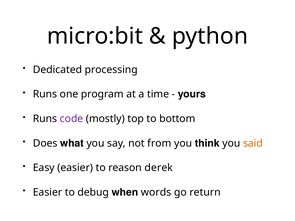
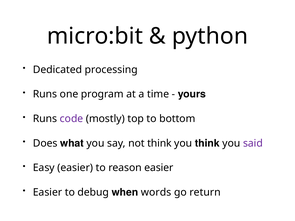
not from: from -> think (160, 143)
said colour: orange -> purple (253, 143)
reason derek: derek -> easier (159, 168)
